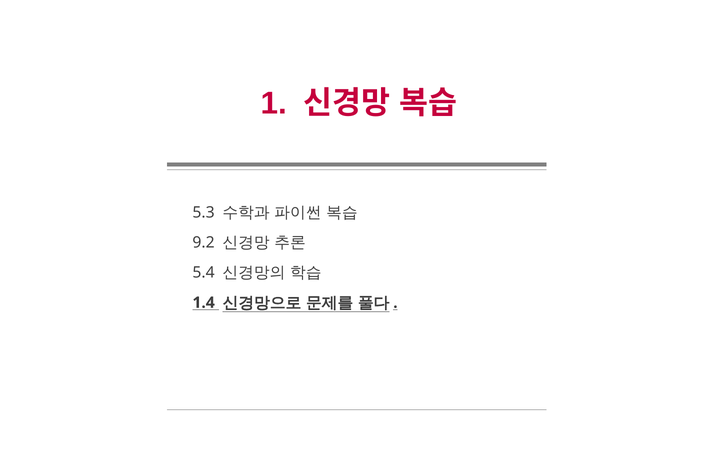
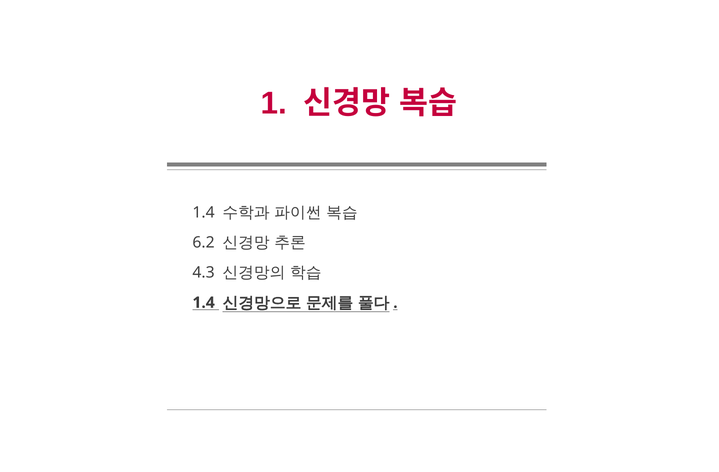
5.3: 5.3 -> 1.4 (204, 213)
9.2: 9.2 -> 6.2 (204, 243)
5.4: 5.4 -> 4.3 (204, 273)
